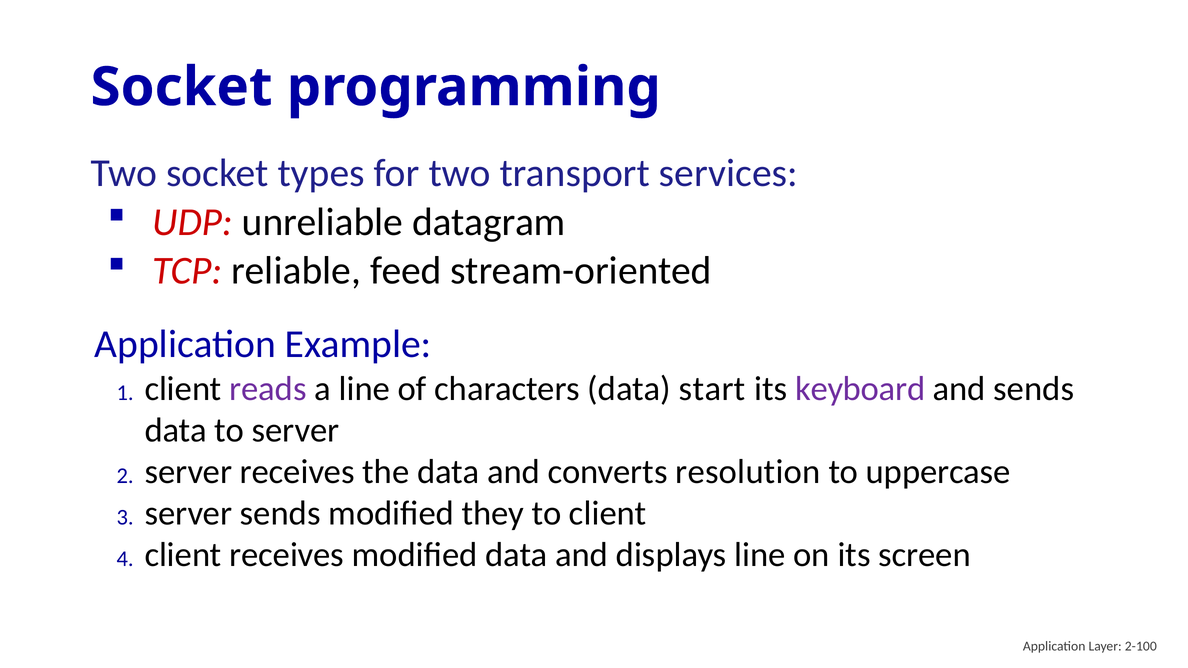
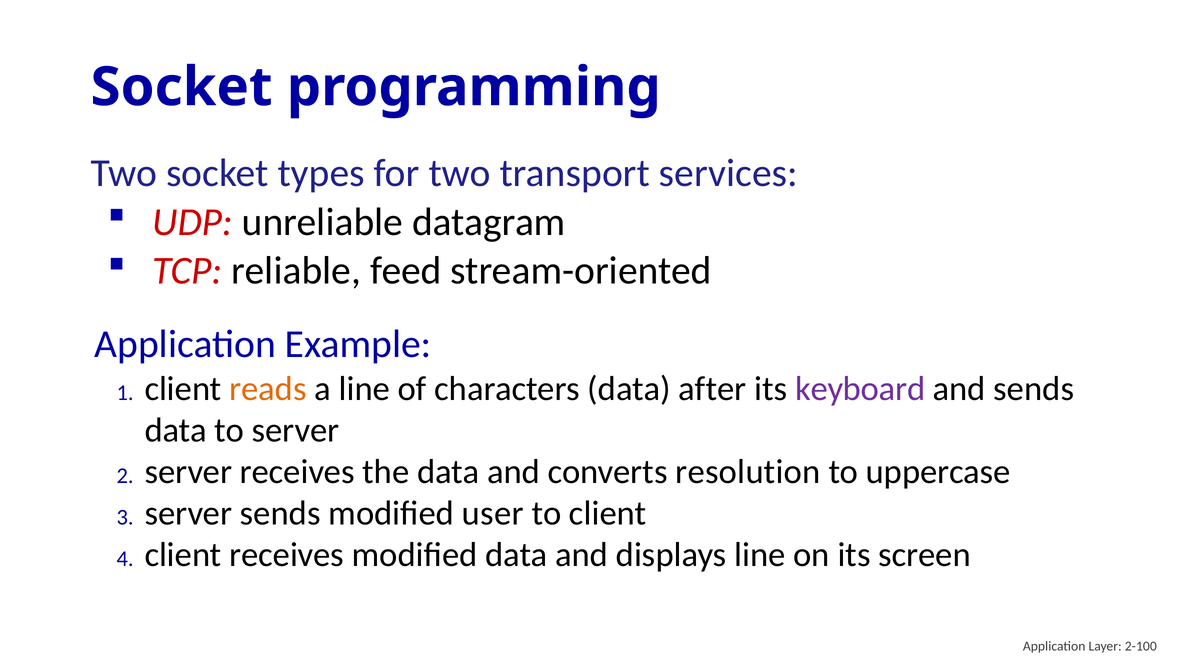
reads colour: purple -> orange (268, 389)
start: start -> after (712, 389)
they: they -> user (493, 514)
